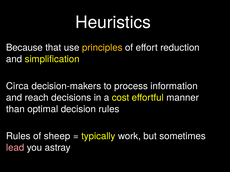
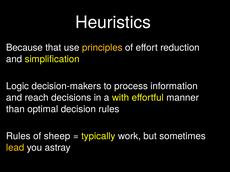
Circa: Circa -> Logic (18, 86)
cost: cost -> with (121, 98)
lead colour: pink -> yellow (15, 148)
